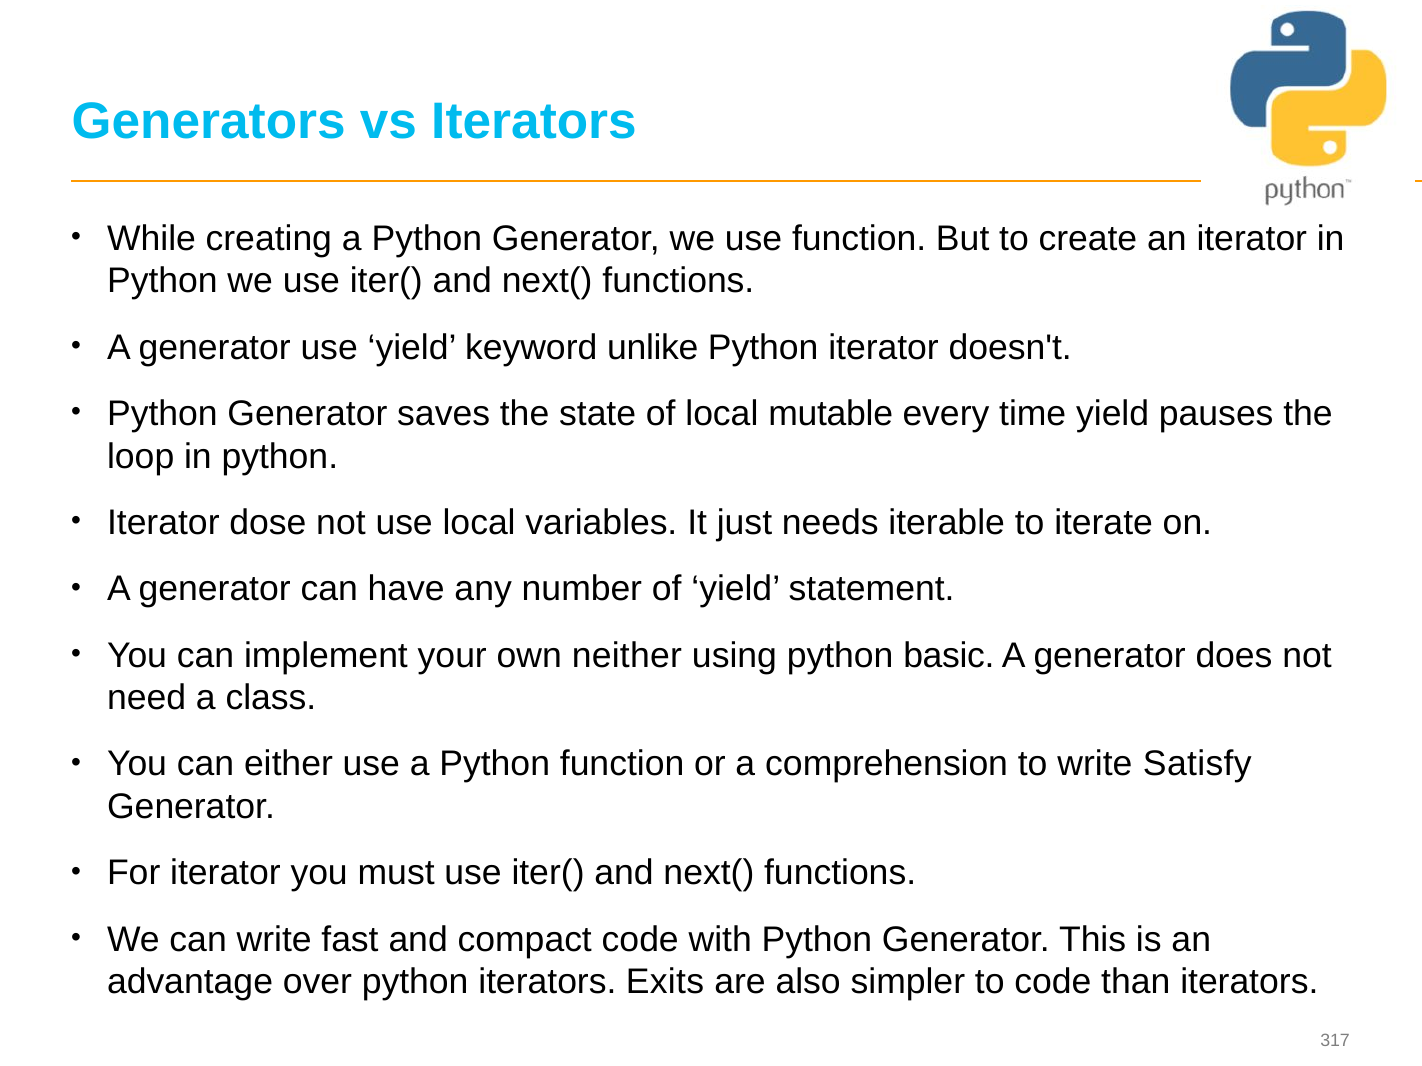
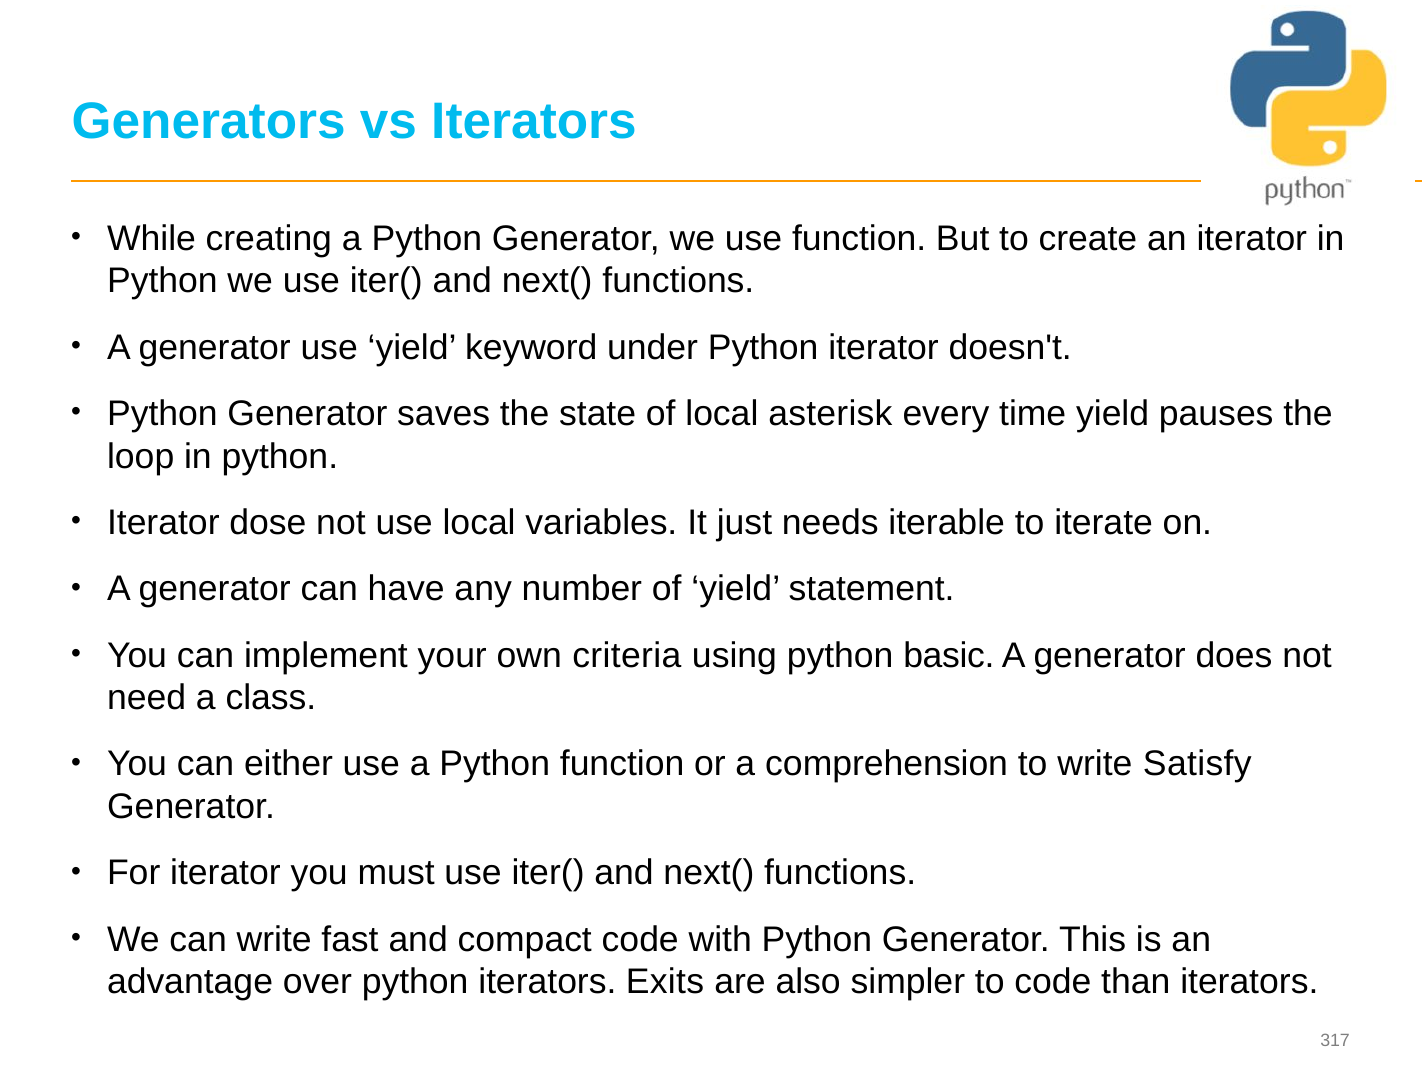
unlike: unlike -> under (653, 348)
mutable: mutable -> asterisk (830, 414)
neither: neither -> criteria (627, 656)
